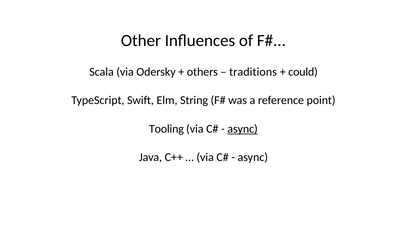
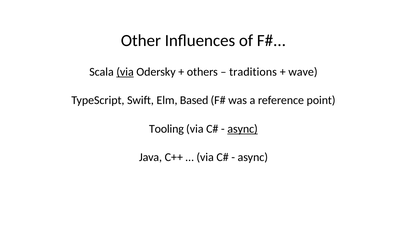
via underline: none -> present (125, 72)
could: could -> wave (303, 72)
String: String -> Based (194, 100)
